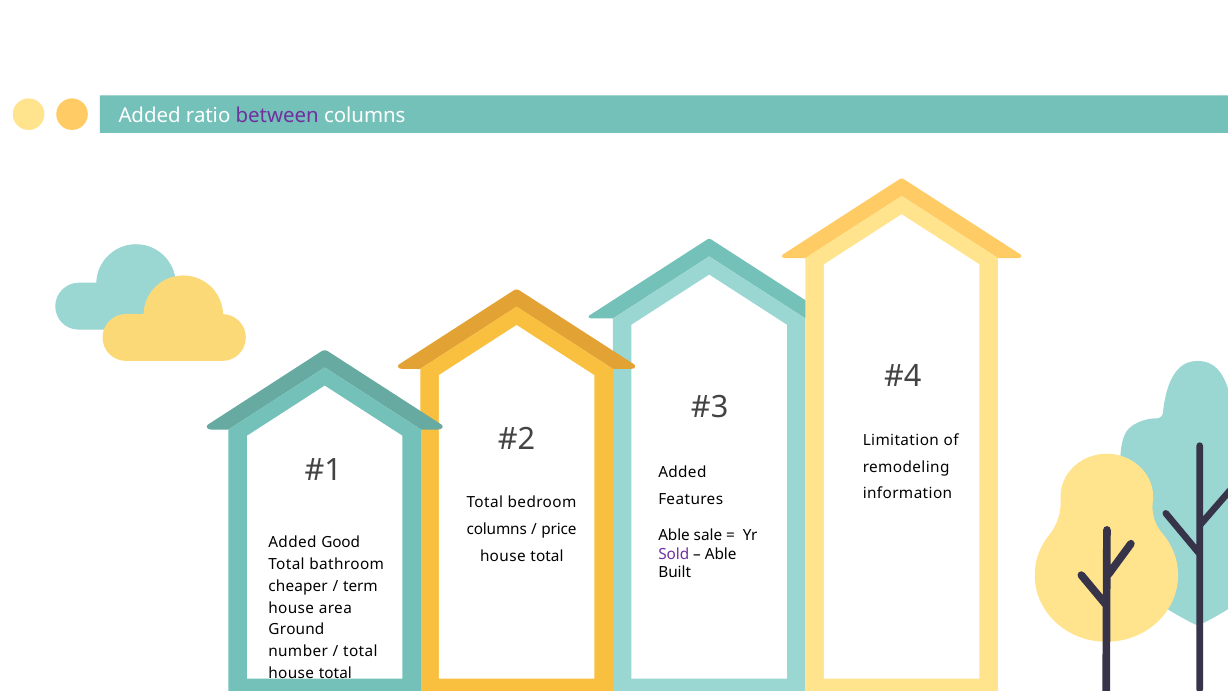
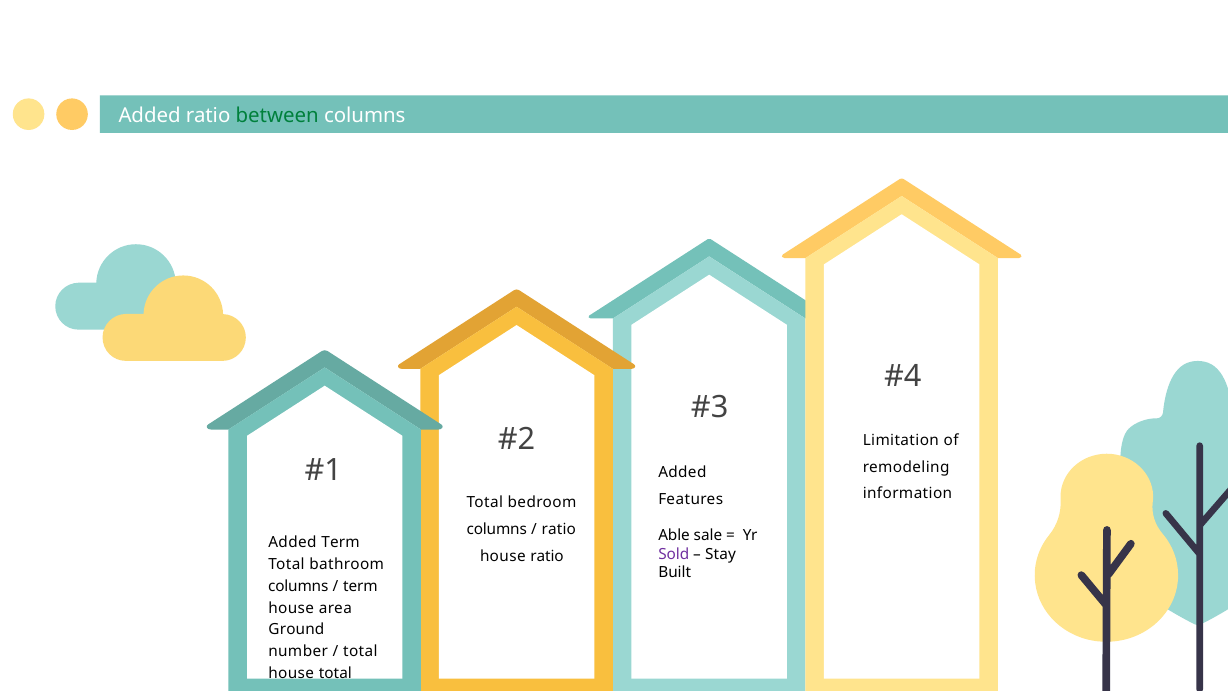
between colour: purple -> green (277, 115)
price: price -> ratio (559, 529)
Added Good: Good -> Term (340, 543)
Able: Able -> Stay (721, 554)
total: total -> ratio (547, 556)
cheaper: cheaper -> columns (298, 586)
